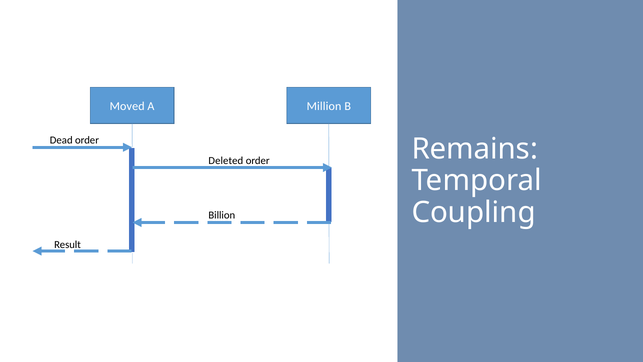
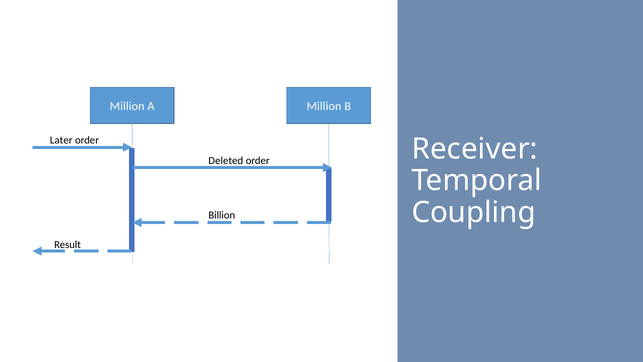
Moved: Moved -> Million (127, 106)
Dead: Dead -> Later (61, 140)
Remains: Remains -> Receiver (475, 149)
